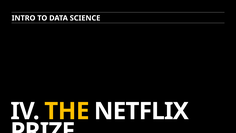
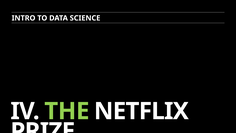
THE colour: yellow -> light green (67, 111)
